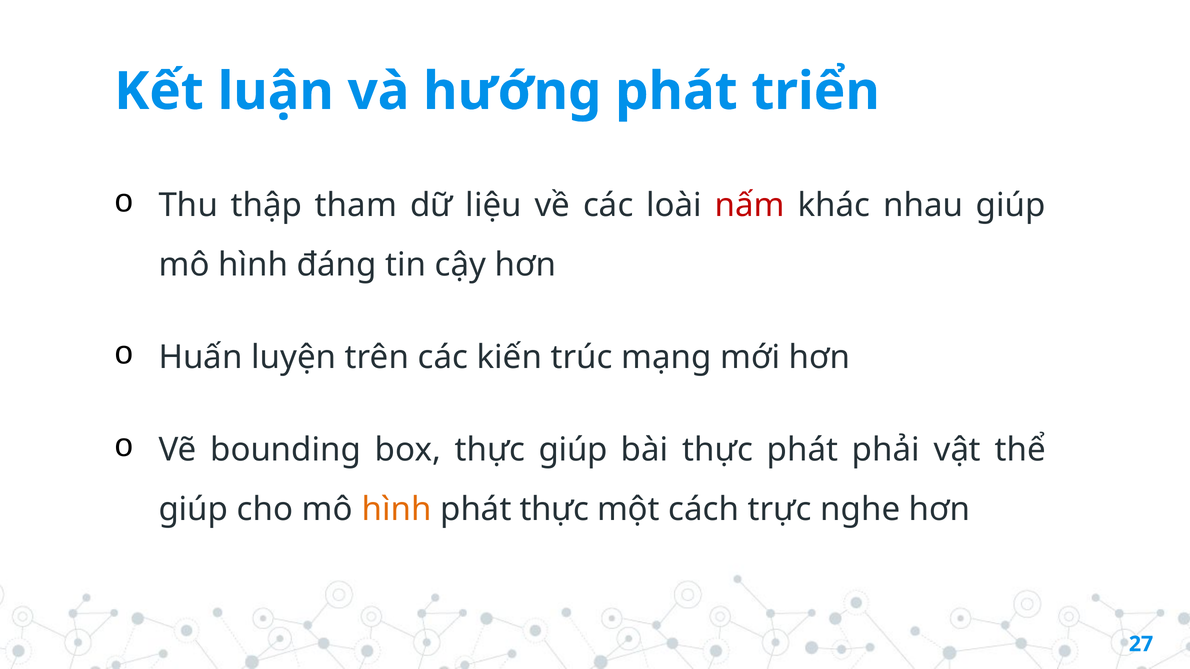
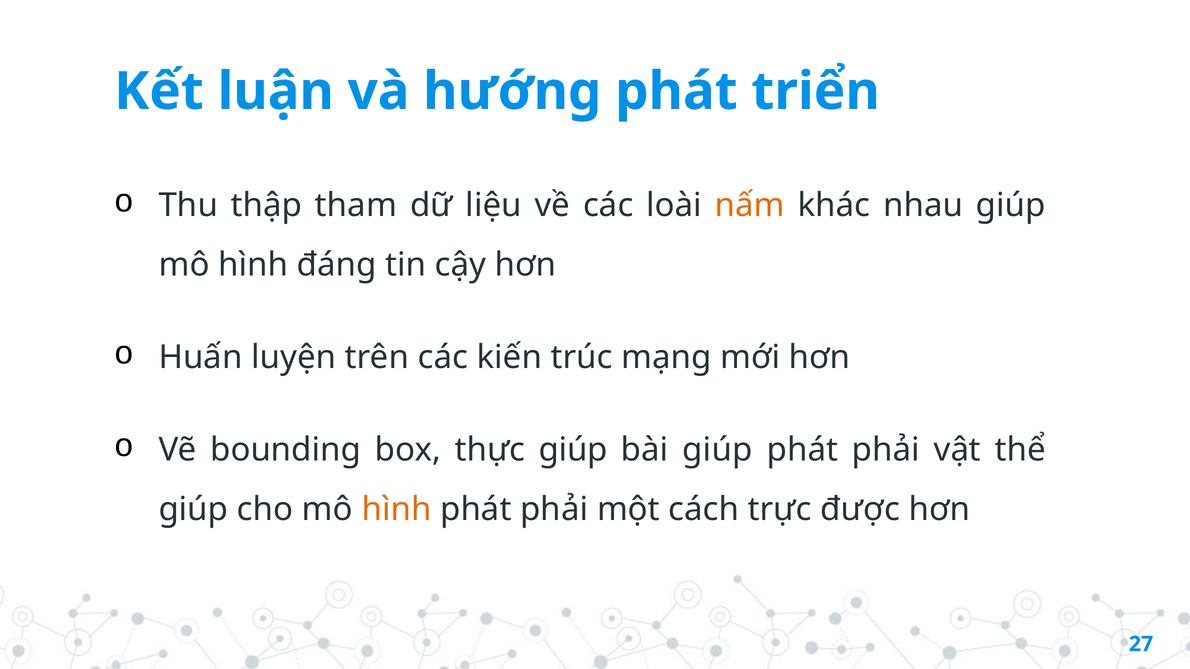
nấm colour: red -> orange (750, 205)
bài thực: thực -> giúp (717, 450)
thực: thực -> phải (554, 510)
nghe: nghe -> được (860, 510)
